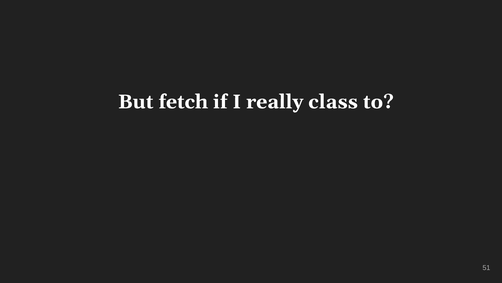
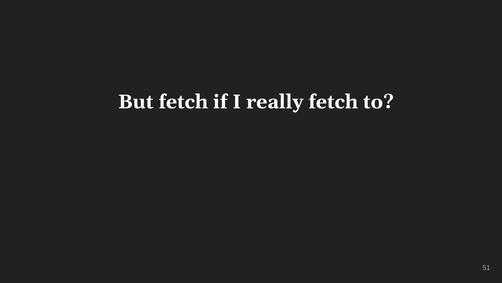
really class: class -> fetch (333, 102)
